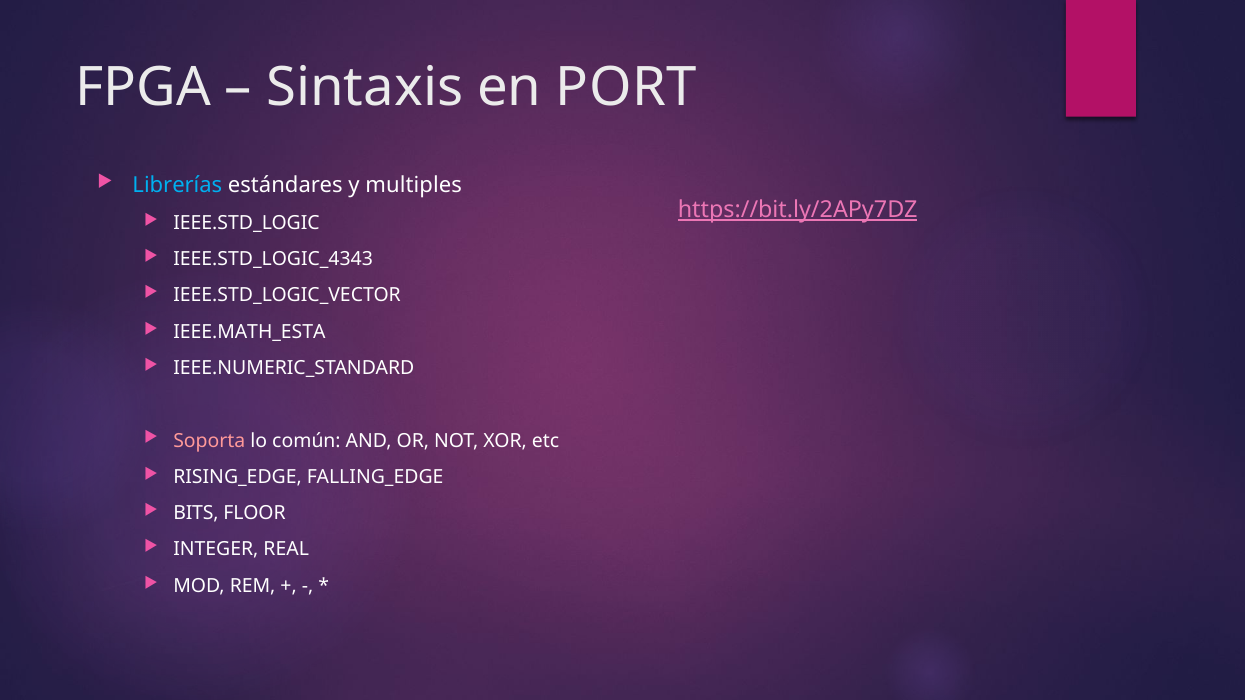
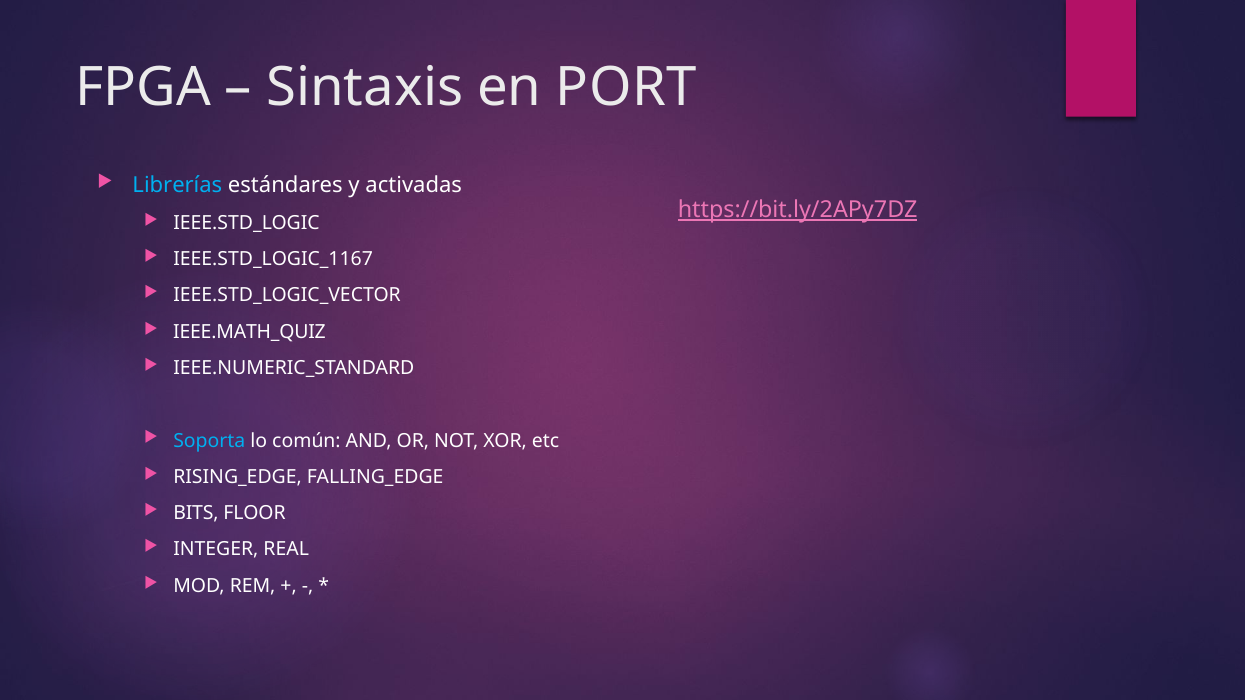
multiples: multiples -> activadas (414, 185)
IEEE.STD_LOGIC_4343: IEEE.STD_LOGIC_4343 -> IEEE.STD_LOGIC_1167 (273, 259)
IEEE.MATH_ESTA: IEEE.MATH_ESTA -> IEEE.MATH_QUIZ (249, 332)
Soporta colour: pink -> light blue (209, 441)
